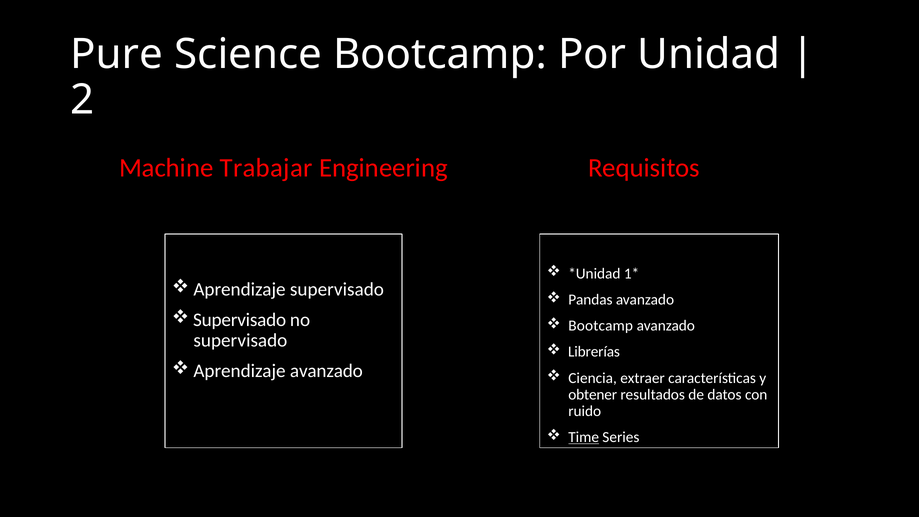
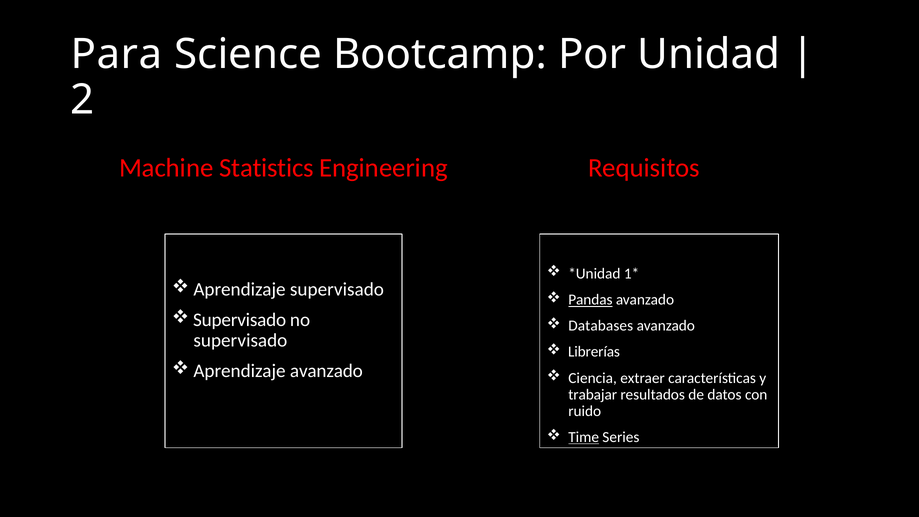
Pure: Pure -> Para (116, 54)
Trabajar: Trabajar -> Statistics (266, 168)
Pandas underline: none -> present (590, 300)
Bootcamp: Bootcamp -> Databases (601, 326)
obtener: obtener -> trabajar (593, 395)
